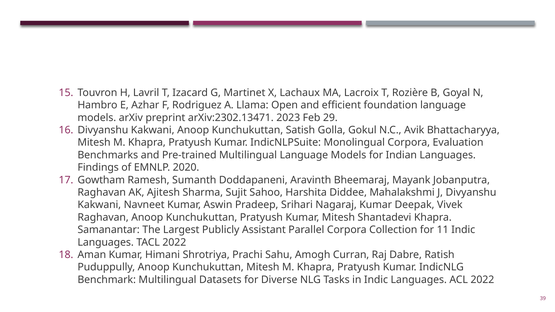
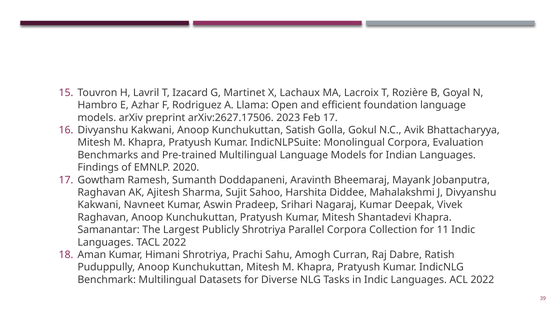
arXiv:2302.13471: arXiv:2302.13471 -> arXiv:2627.17506 (231, 118)
Feb 29: 29 -> 17 (330, 118)
Publicly Assistant: Assistant -> Shrotriya (264, 230)
